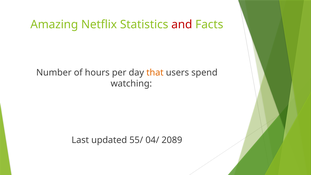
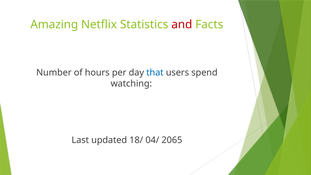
that colour: orange -> blue (155, 73)
55/: 55/ -> 18/ (136, 140)
2089: 2089 -> 2065 (172, 140)
